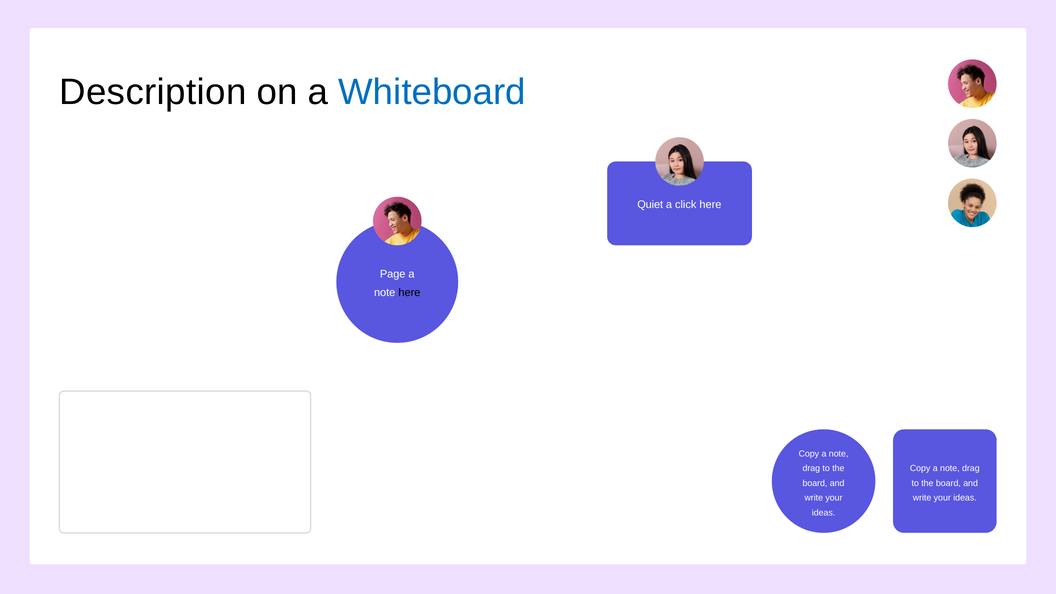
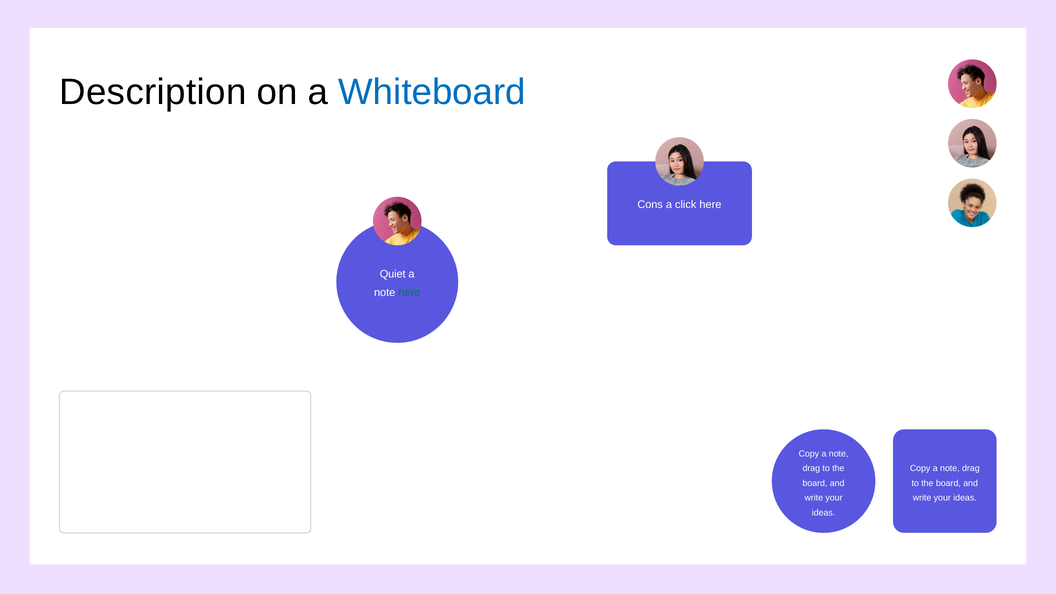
Quiet: Quiet -> Cons (650, 205)
Page: Page -> Quiet (393, 274)
here colour: black -> green (409, 292)
